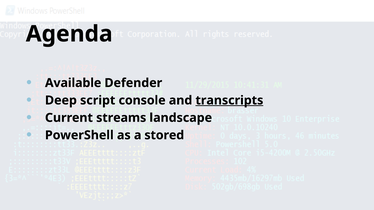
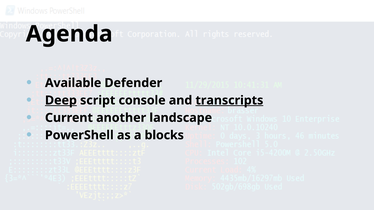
Deep underline: none -> present (61, 101)
streams: streams -> another (121, 118)
stored: stored -> blocks (164, 135)
